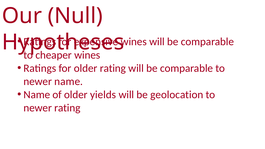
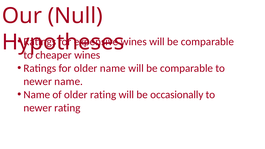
older rating: rating -> name (113, 68)
older yields: yields -> rating (103, 95)
geolocation: geolocation -> occasionally (177, 95)
